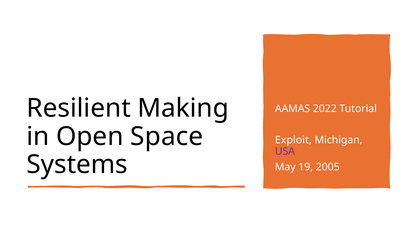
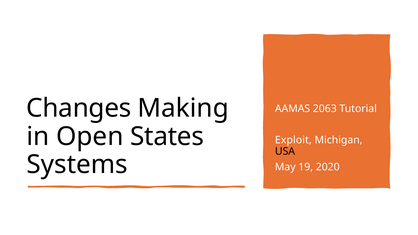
Resilient: Resilient -> Changes (79, 108)
2022: 2022 -> 2063 (325, 109)
Space: Space -> States (167, 137)
USA colour: purple -> black (285, 151)
2005: 2005 -> 2020 (328, 167)
